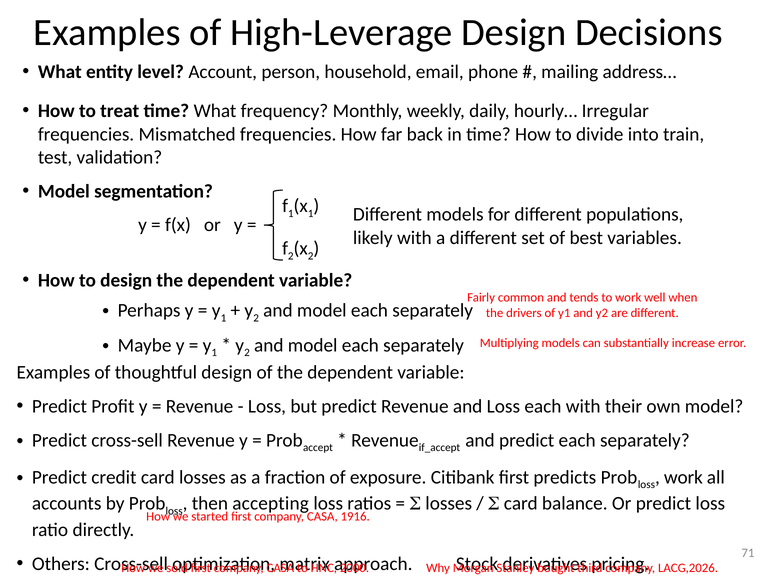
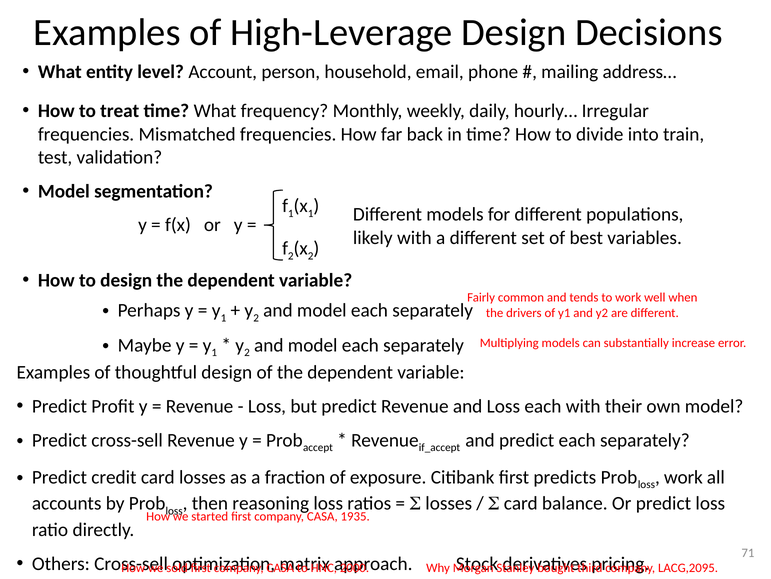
accepting: accepting -> reasoning (271, 503)
1916: 1916 -> 1935 (355, 516)
LACG,2026: LACG,2026 -> LACG,2095 (688, 567)
